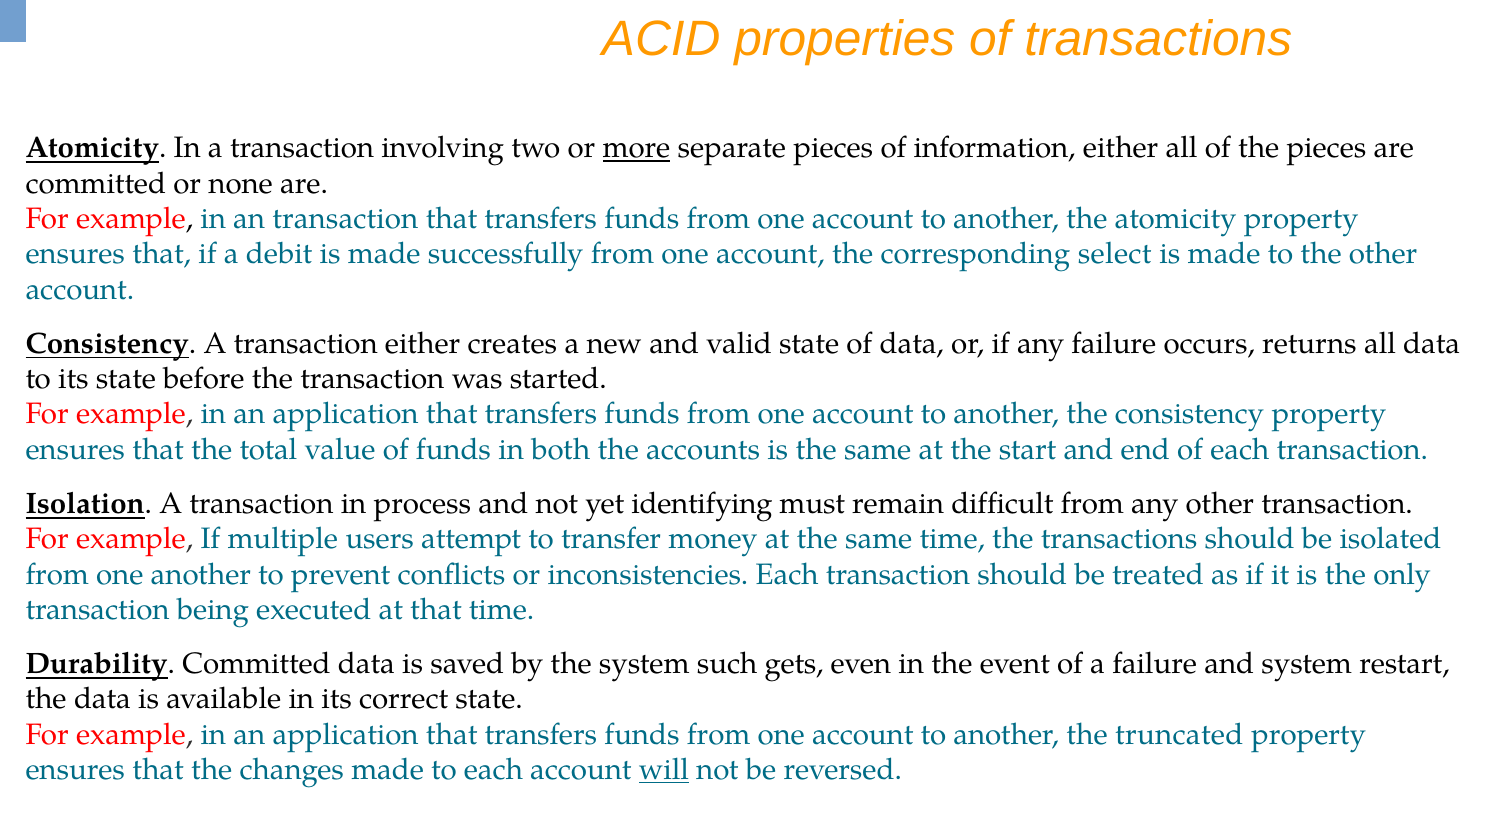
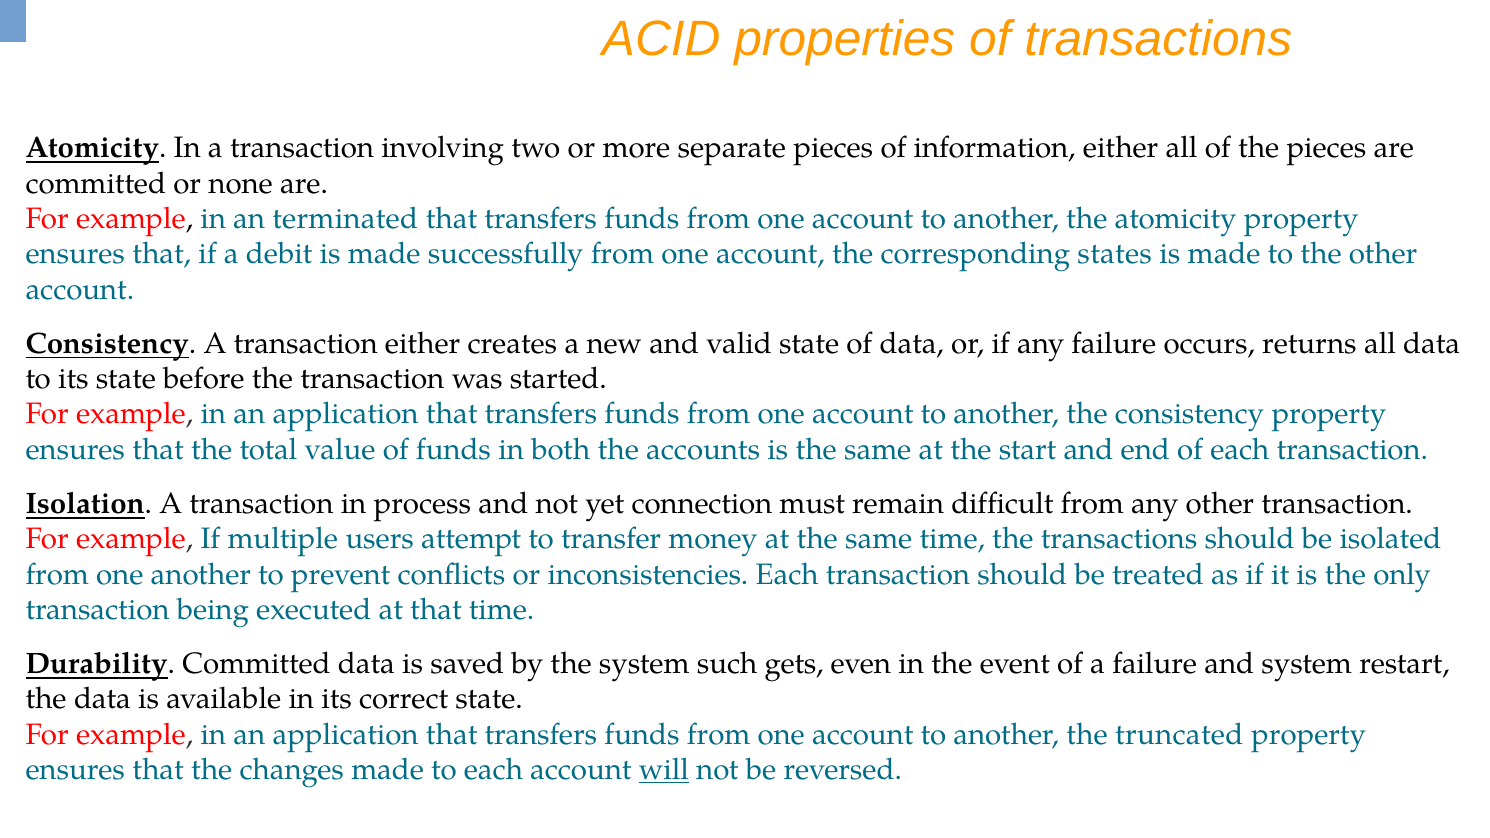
more underline: present -> none (636, 148)
an transaction: transaction -> terminated (345, 219)
select: select -> states (1115, 254)
identifying: identifying -> connection (702, 504)
